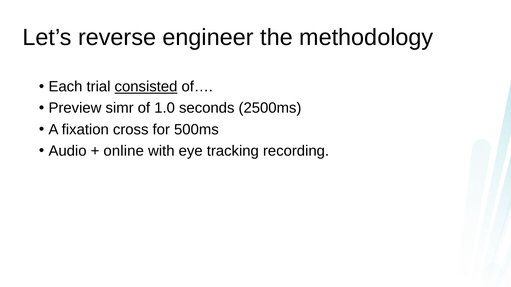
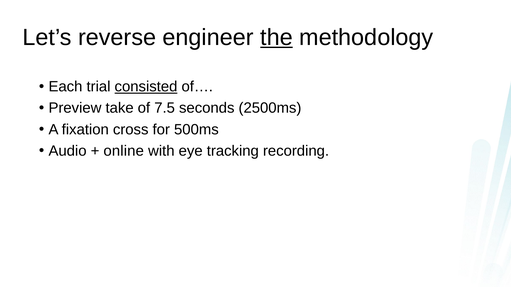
the underline: none -> present (276, 37)
simr: simr -> take (120, 108)
1.0: 1.0 -> 7.5 (165, 108)
